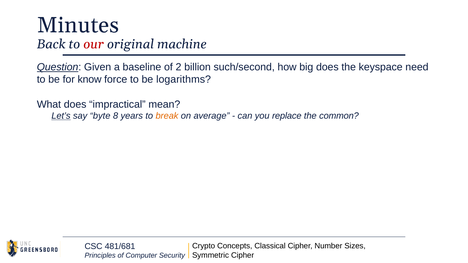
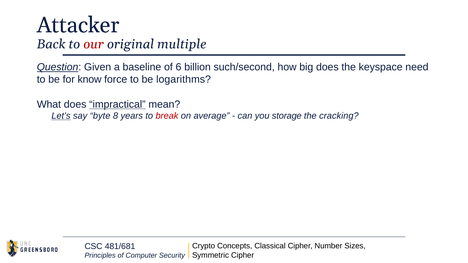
Minutes: Minutes -> Attacker (78, 25)
machine: machine -> multiple (182, 44)
2: 2 -> 6 (179, 67)
impractical underline: none -> present (117, 104)
break colour: orange -> red (167, 116)
replace: replace -> storage (287, 116)
common: common -> cracking (339, 116)
